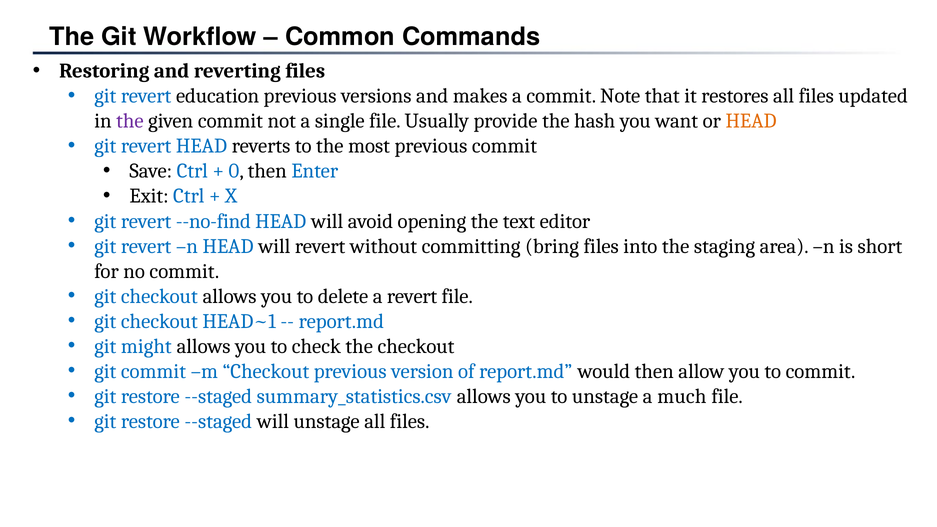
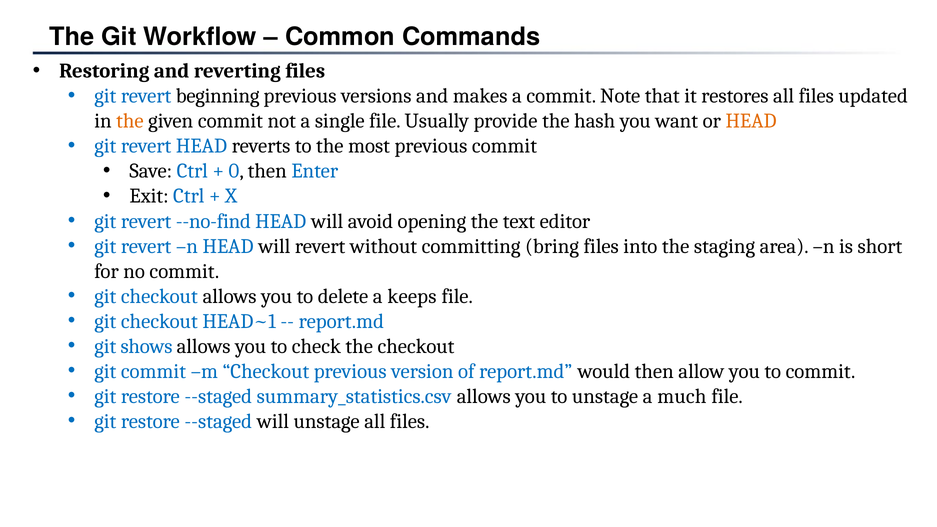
education: education -> beginning (218, 96)
the colour: purple -> orange (130, 121)
a revert: revert -> keeps (412, 296)
might: might -> shows (146, 346)
